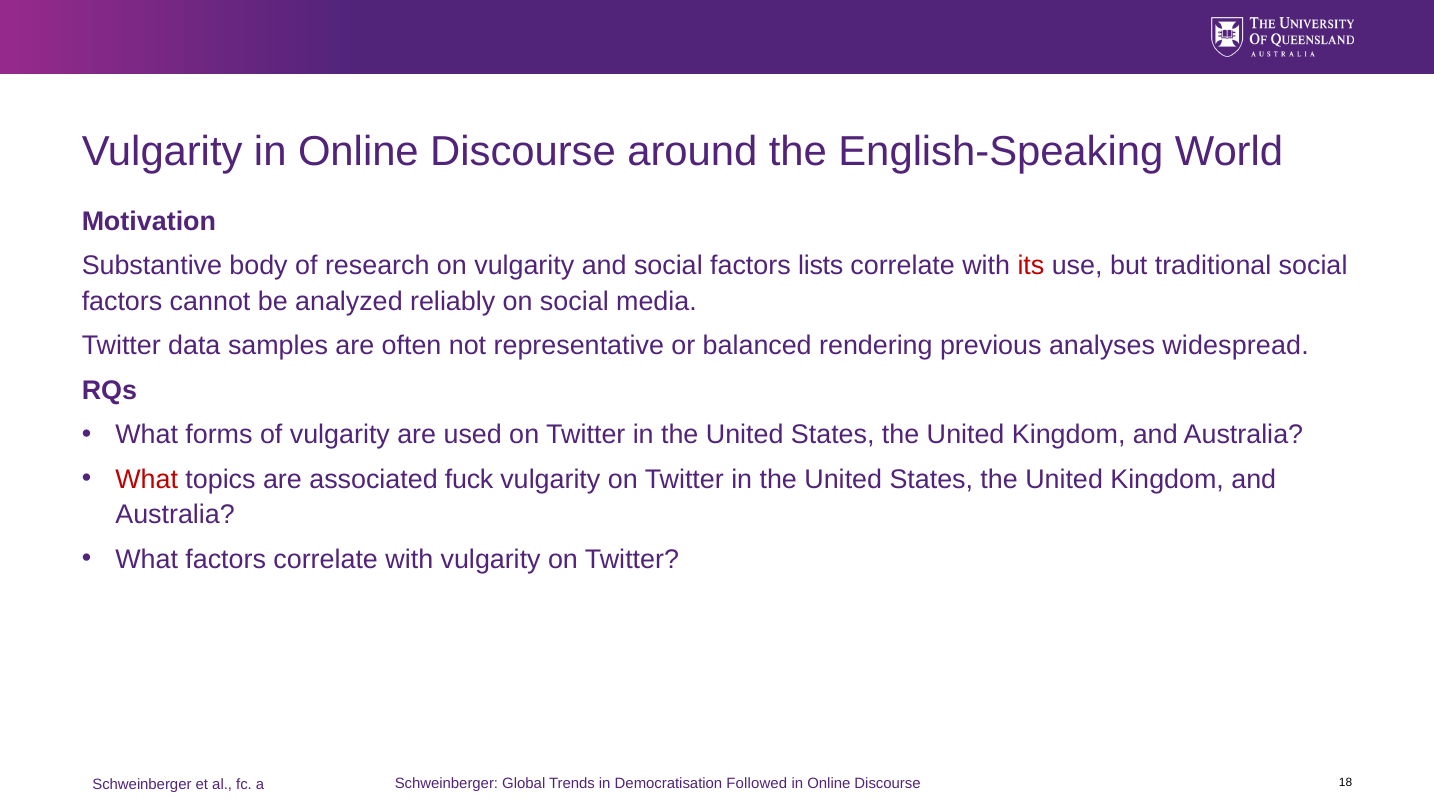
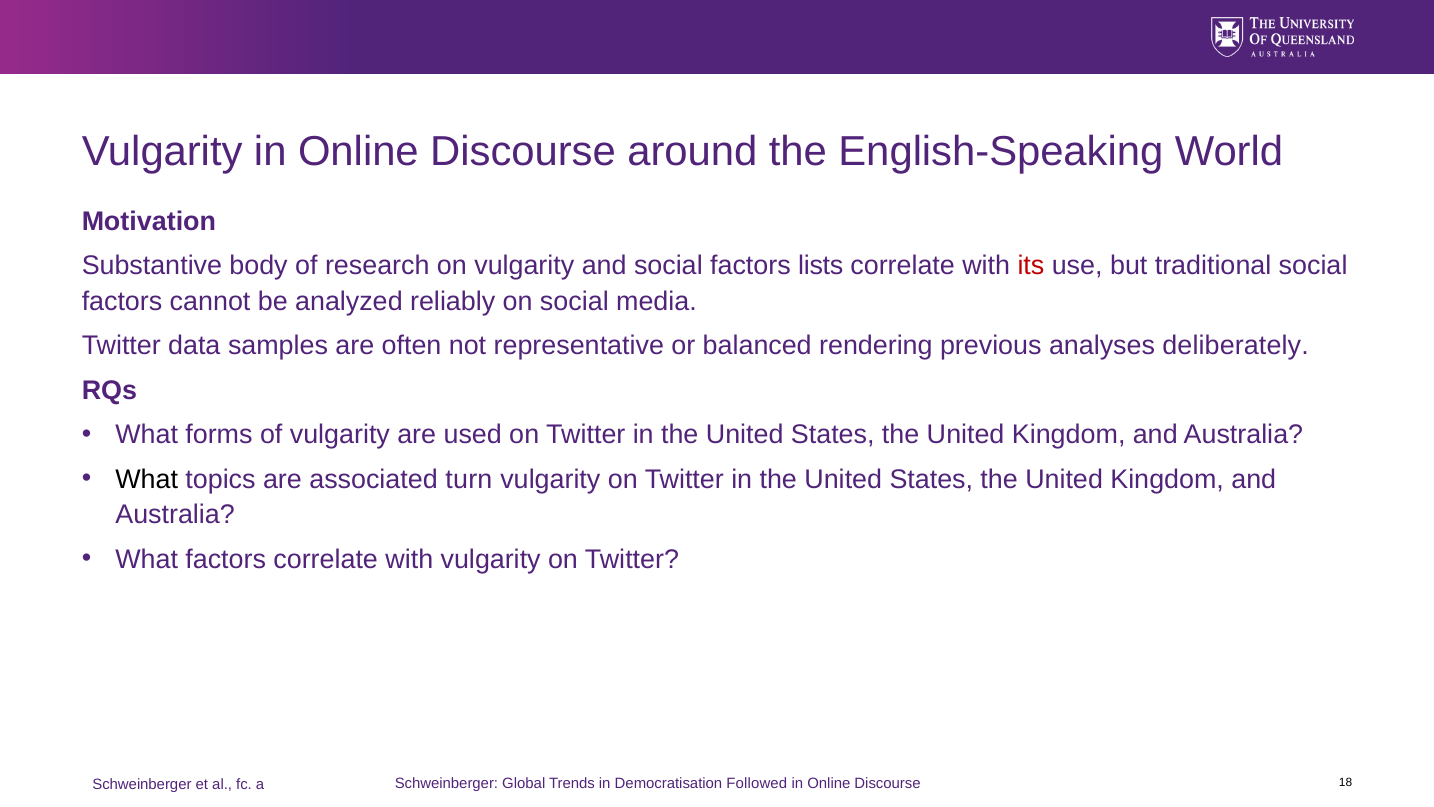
widespread: widespread -> deliberately (1236, 346)
What colour: red -> black (147, 479)
fuck: fuck -> turn (469, 479)
